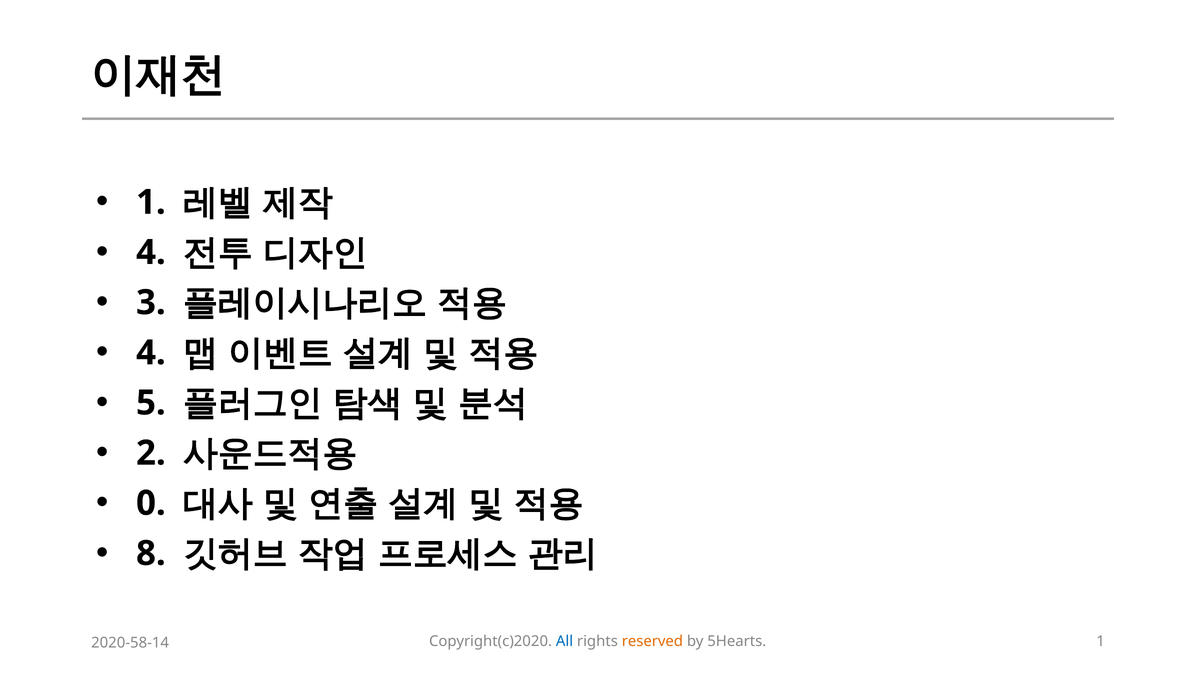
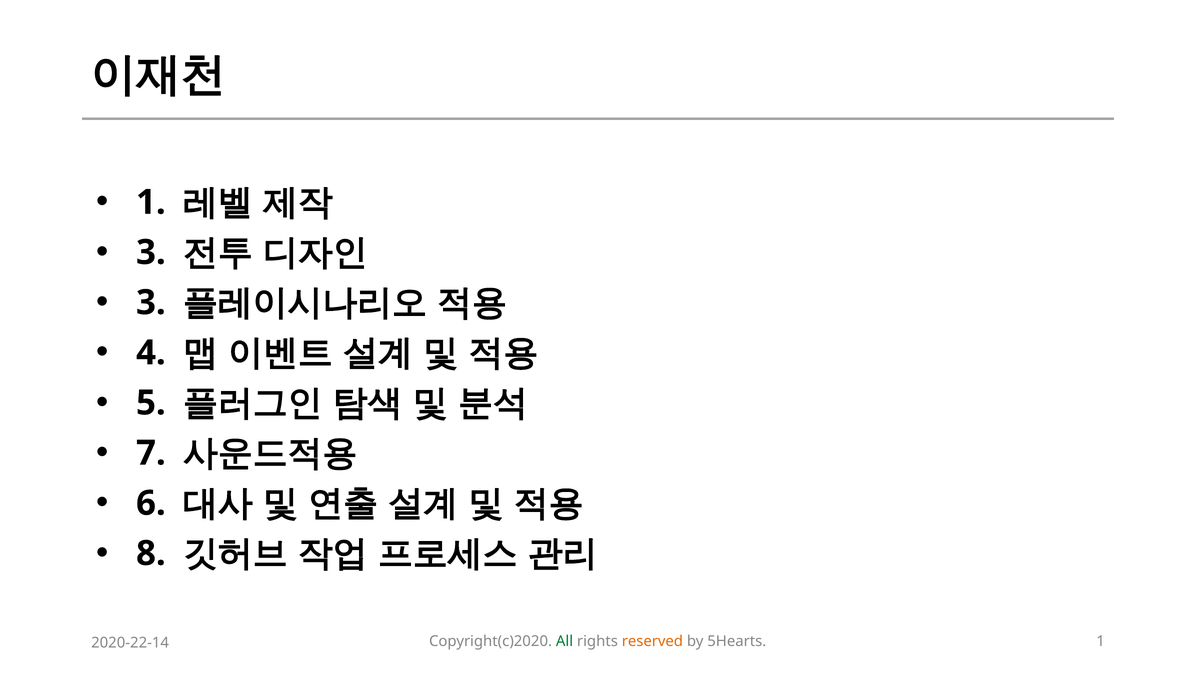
4: 4 -> 3 (151, 252)
2: 2 -> 7 (151, 453)
0: 0 -> 6 (151, 503)
All colour: blue -> green (565, 641)
2020-58-14: 2020-58-14 -> 2020-22-14 (130, 642)
